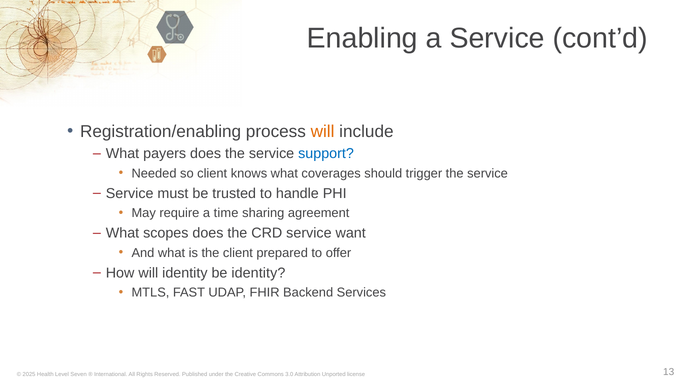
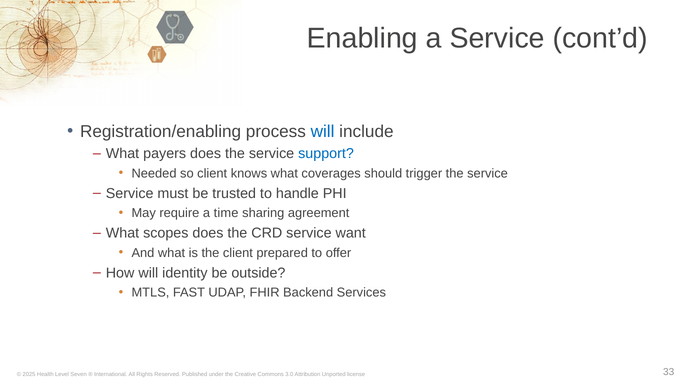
will colour: orange -> blue (323, 131)
be identity: identity -> outside (258, 273)
13: 13 -> 33 (669, 372)
